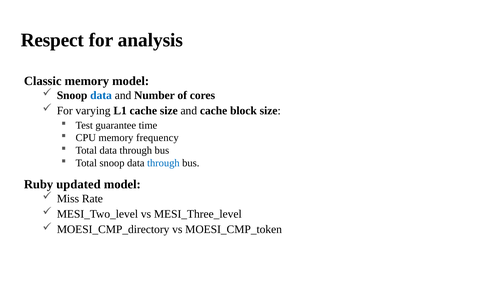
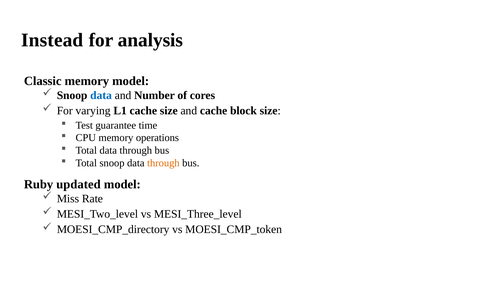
Respect: Respect -> Instead (52, 40)
frequency: frequency -> operations (157, 138)
through colour: blue -> orange (163, 163)
